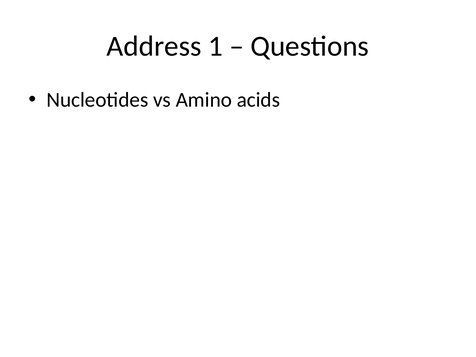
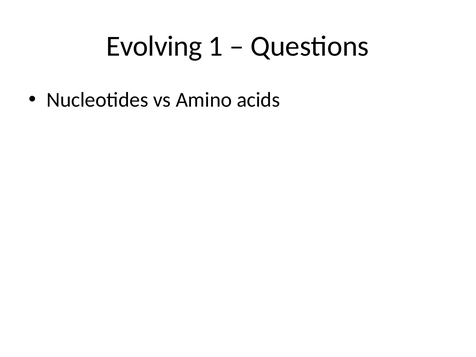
Address: Address -> Evolving (154, 46)
